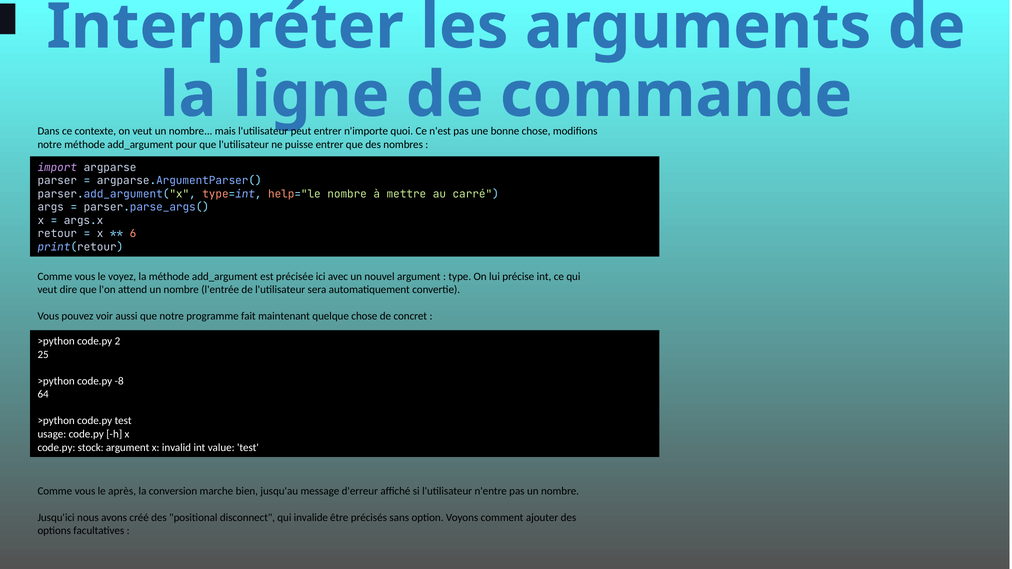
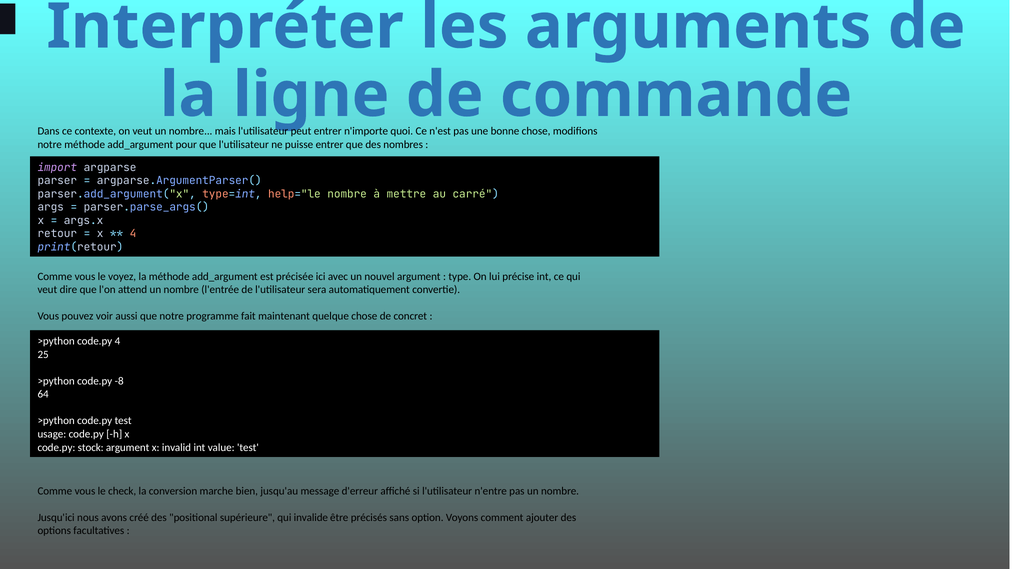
6: 6 -> 4 (133, 234)
code.py 2: 2 -> 4 (117, 341)
après: après -> check (122, 491)
disconnect: disconnect -> supérieure (247, 518)
